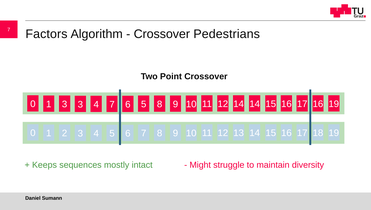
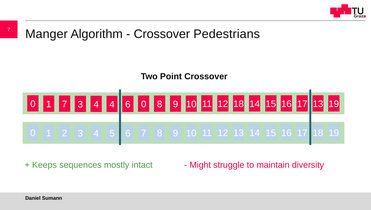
Factors: Factors -> Manger (46, 34)
1 3: 3 -> 7 (65, 104)
4 7: 7 -> 4 (112, 104)
6 5: 5 -> 0 (144, 104)
12 14: 14 -> 18 (239, 104)
17 16: 16 -> 13 (318, 104)
